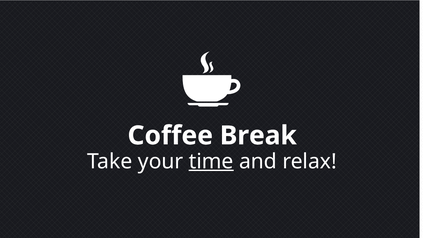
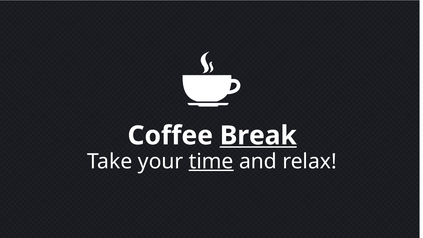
Break underline: none -> present (258, 136)
